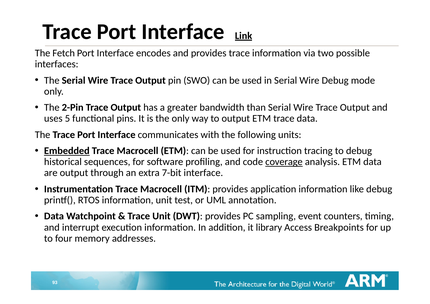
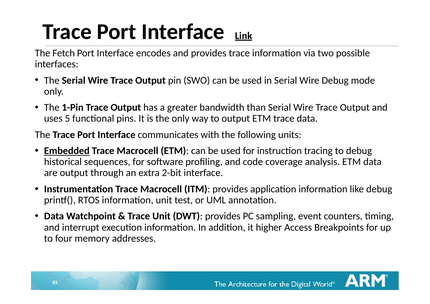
2-Pin: 2-Pin -> 1-Pin (73, 107)
coverage underline: present -> none (284, 162)
7-bit: 7-bit -> 2-bit (172, 173)
library: library -> higher (269, 227)
